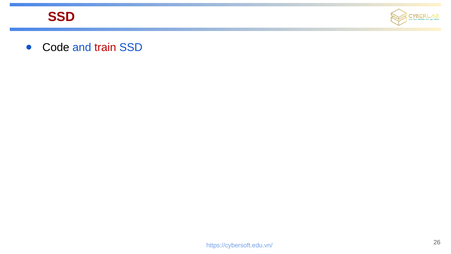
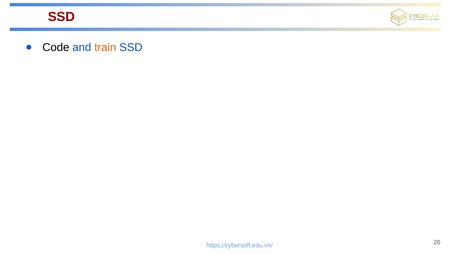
train colour: red -> orange (105, 47)
